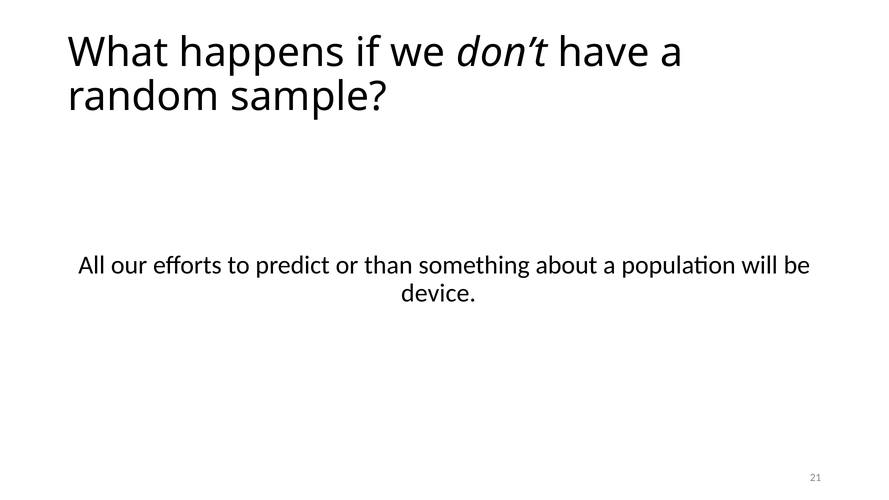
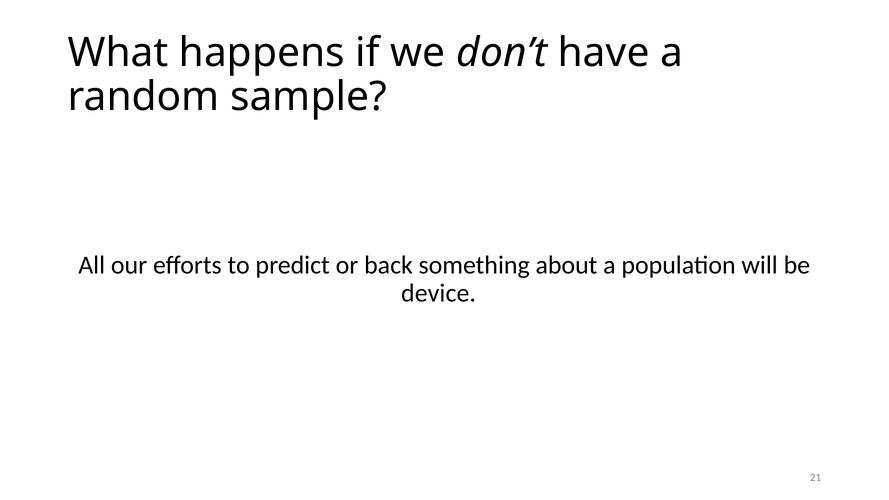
than: than -> back (388, 265)
